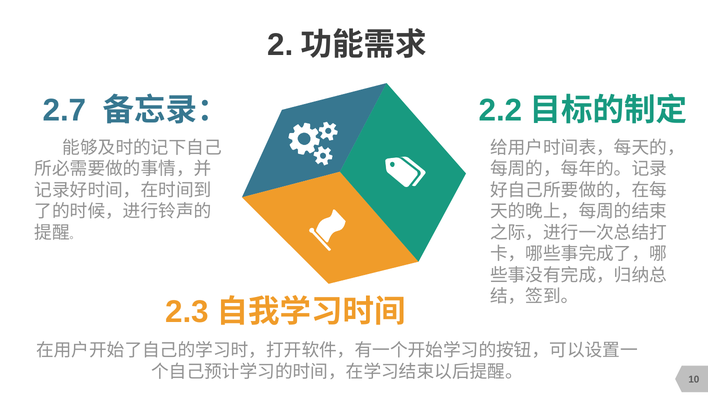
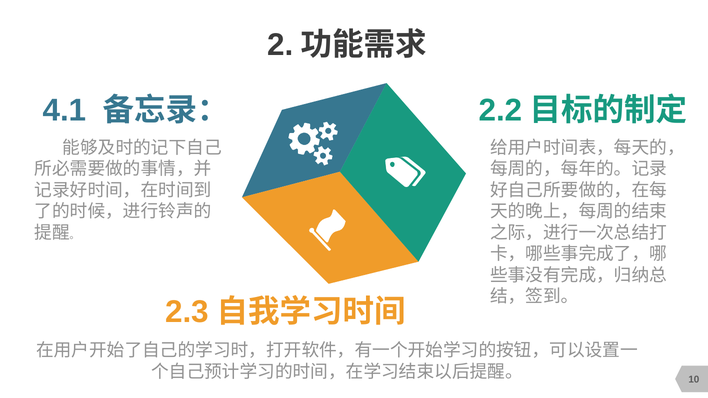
2.7: 2.7 -> 4.1 (64, 111)
